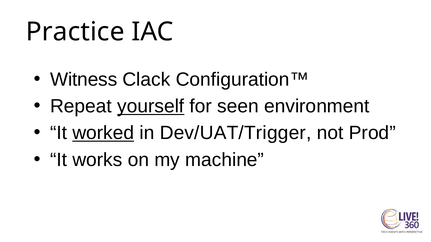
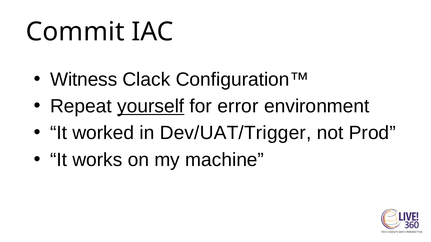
Practice: Practice -> Commit (75, 32)
seen: seen -> error (238, 106)
worked underline: present -> none (103, 133)
